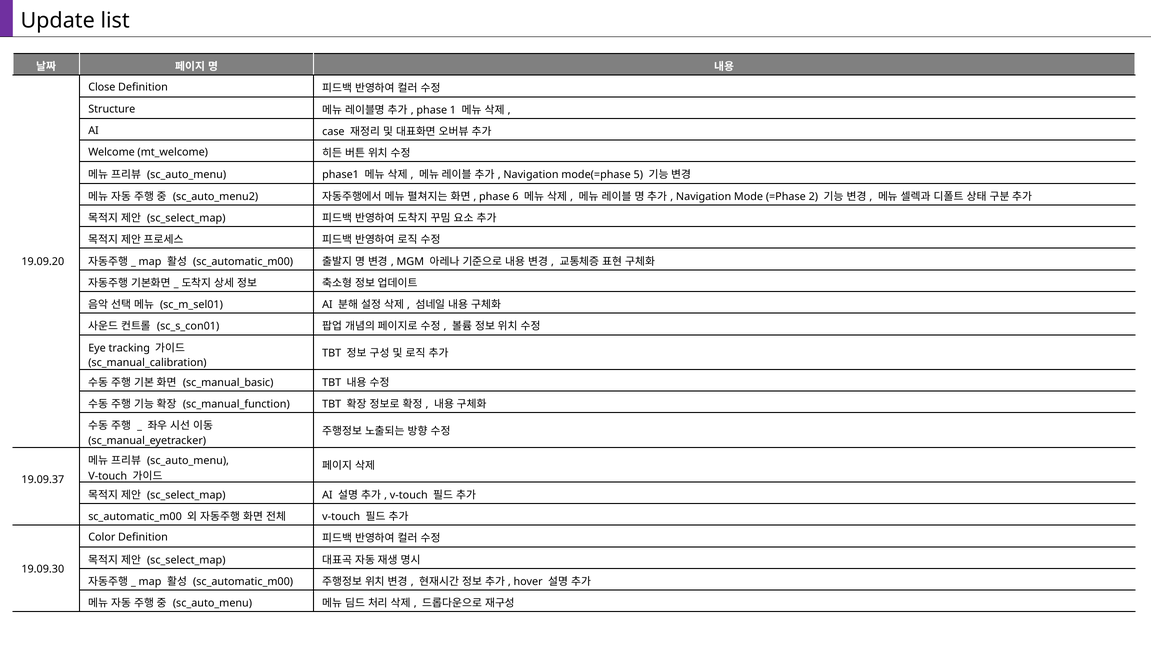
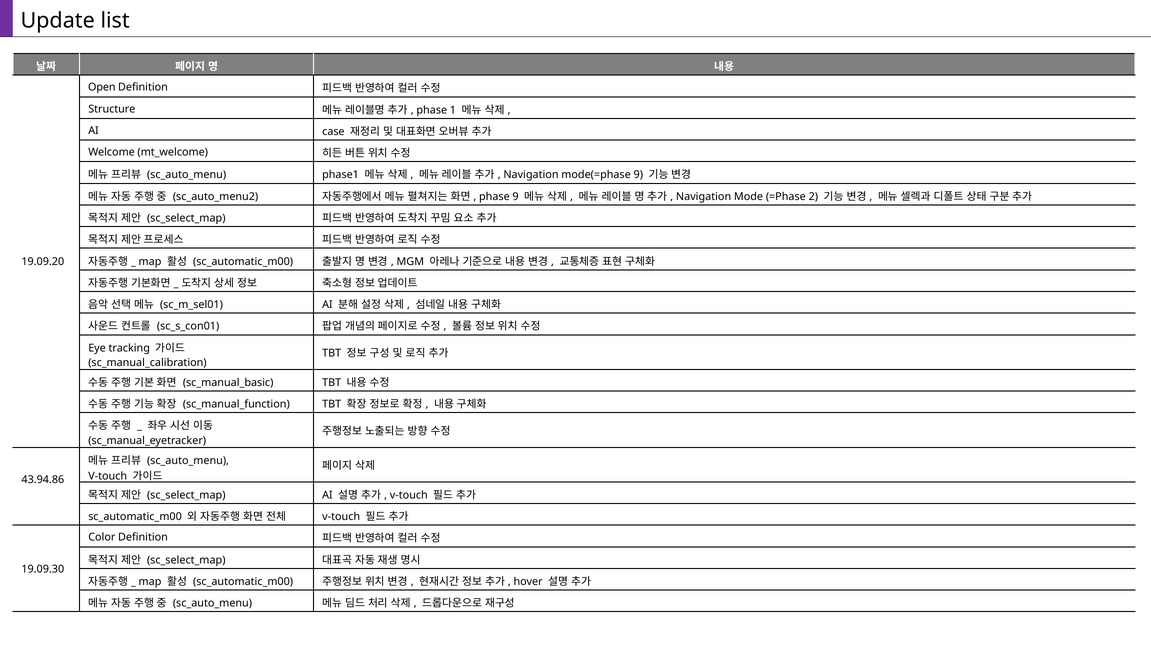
Close: Close -> Open (102, 87)
mode(=phase 5: 5 -> 9 (638, 175)
phase 6: 6 -> 9 (516, 197)
19.09.37: 19.09.37 -> 43.94.86 (43, 480)
